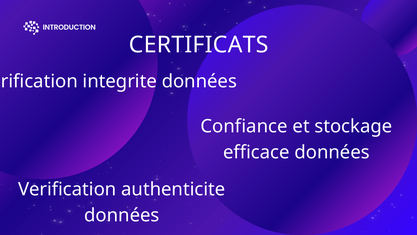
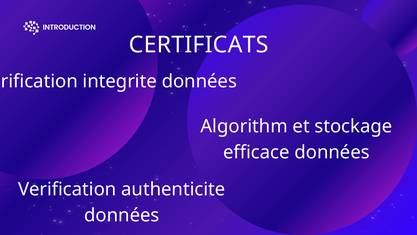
Confiance: Confiance -> Algorithm (244, 126)
